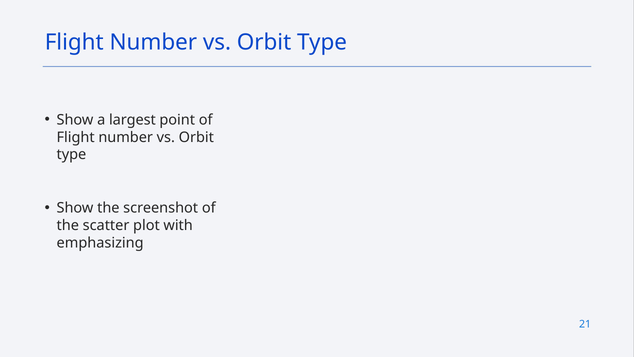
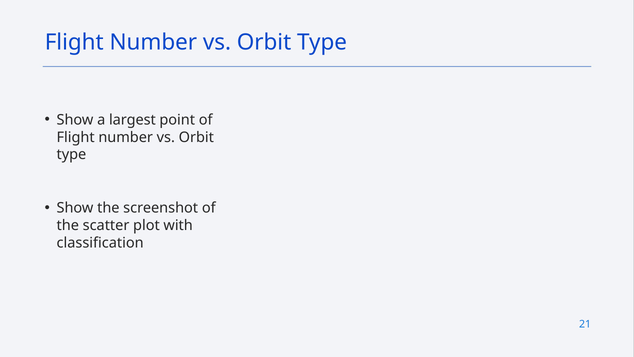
emphasizing: emphasizing -> classification (100, 243)
